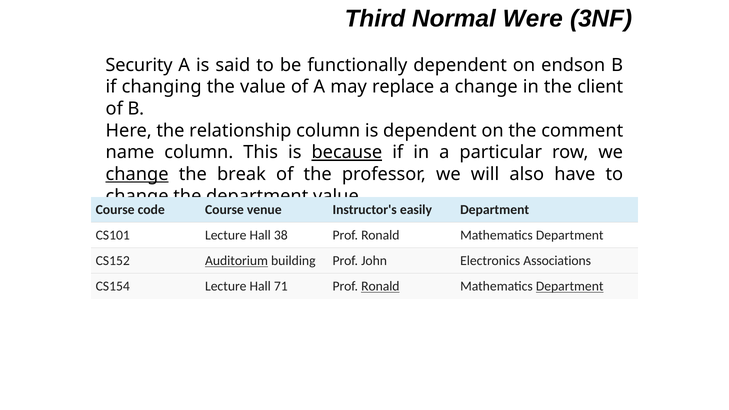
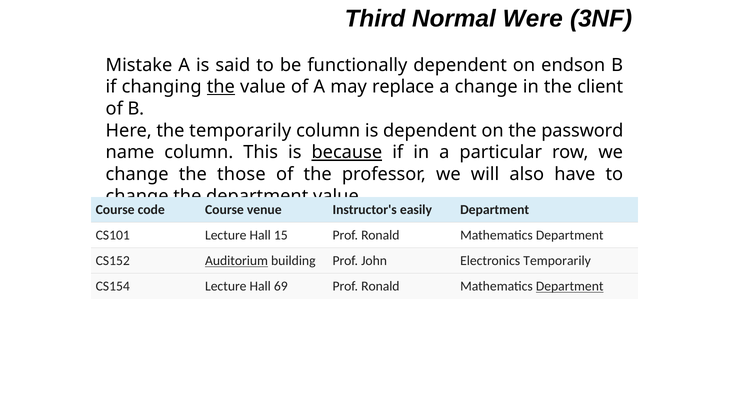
Security: Security -> Mistake (139, 65)
the underline: none -> present (221, 87)
the relationship: relationship -> temporarily (240, 131)
comment: comment -> password (582, 131)
change underline: present -> none (137, 174)
break: break -> those (241, 174)
38: 38 -> 15 (281, 235)
Electronics Associations: Associations -> Temporarily (557, 261)
71: 71 -> 69 (281, 286)
Ronald underline: present -> none (380, 286)
